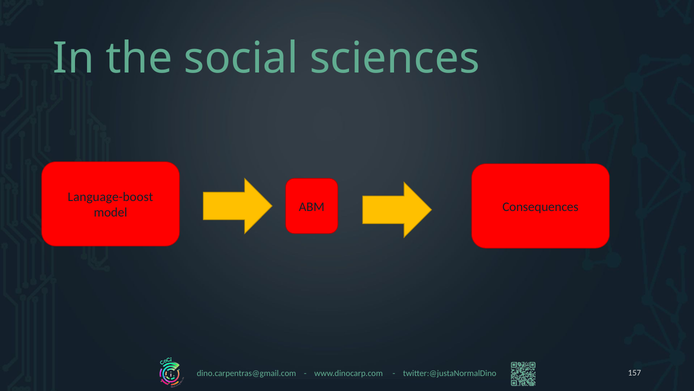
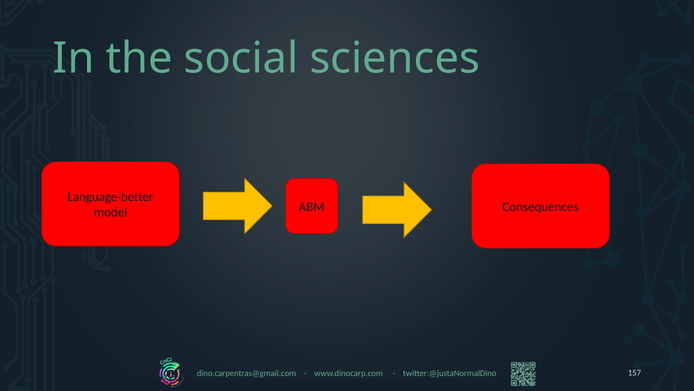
Language-boost: Language-boost -> Language-better (111, 197)
